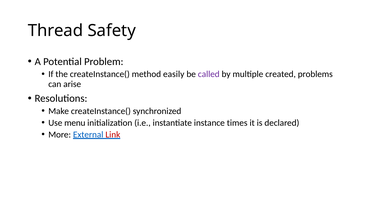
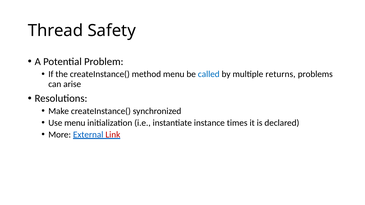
method easily: easily -> menu (174, 74)
called colour: purple -> blue (209, 74)
created: created -> returns (281, 74)
